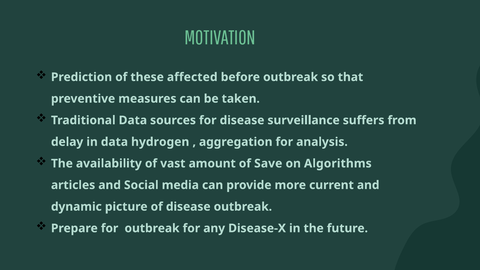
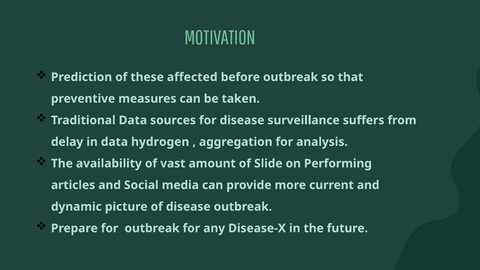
Save: Save -> Slide (268, 163)
Algorithms: Algorithms -> Performing (338, 163)
